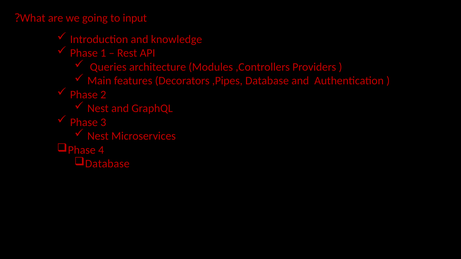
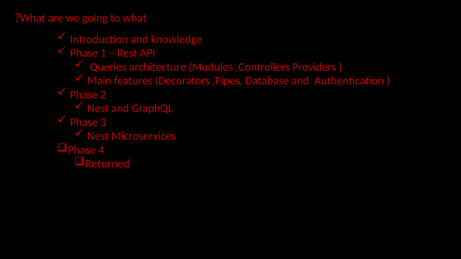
to input: input -> what (135, 18)
Database: Database -> Returned (107, 164)
